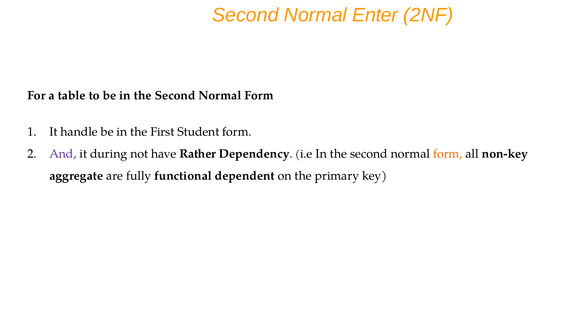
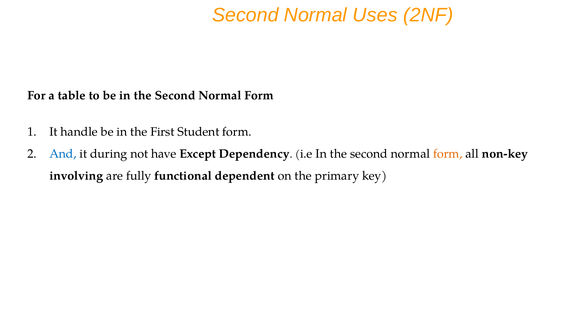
Enter: Enter -> Uses (375, 15)
And colour: purple -> blue (63, 154)
Rather: Rather -> Except (198, 154)
aggregate: aggregate -> involving (76, 176)
